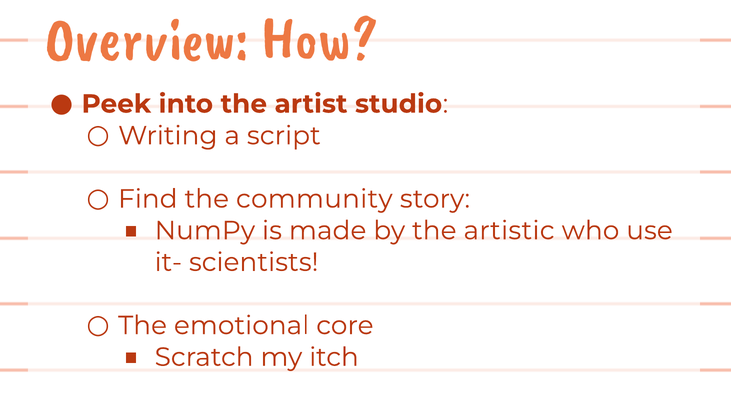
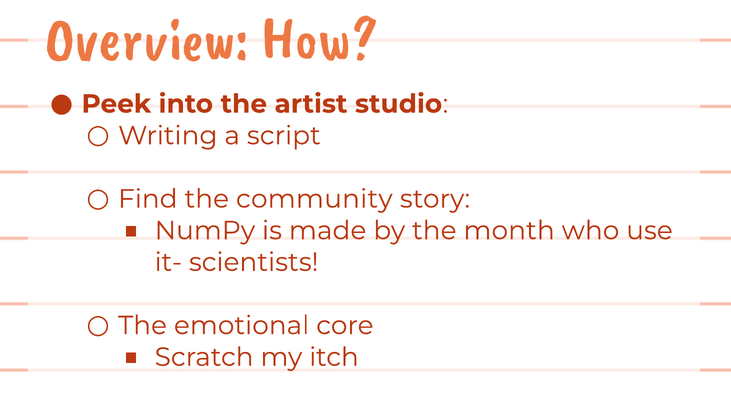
artistic: artistic -> month (509, 231)
